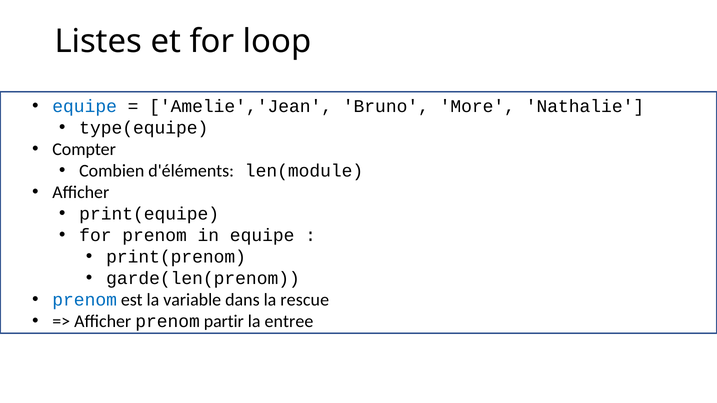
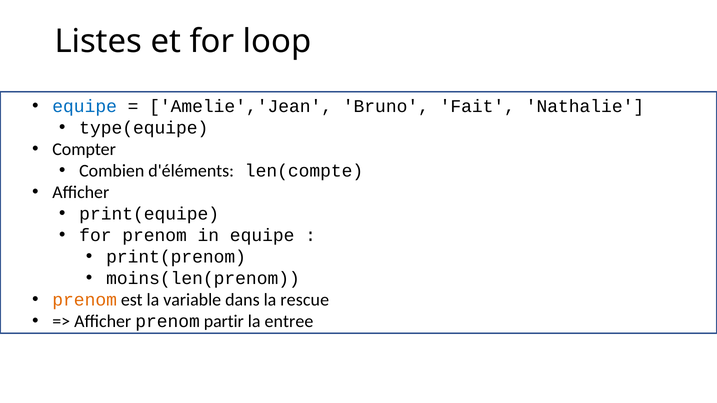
More: More -> Fait (477, 106)
len(module: len(module -> len(compte (304, 171)
garde(len(prenom: garde(len(prenom -> moins(len(prenom (203, 278)
prenom colour: blue -> orange (85, 300)
